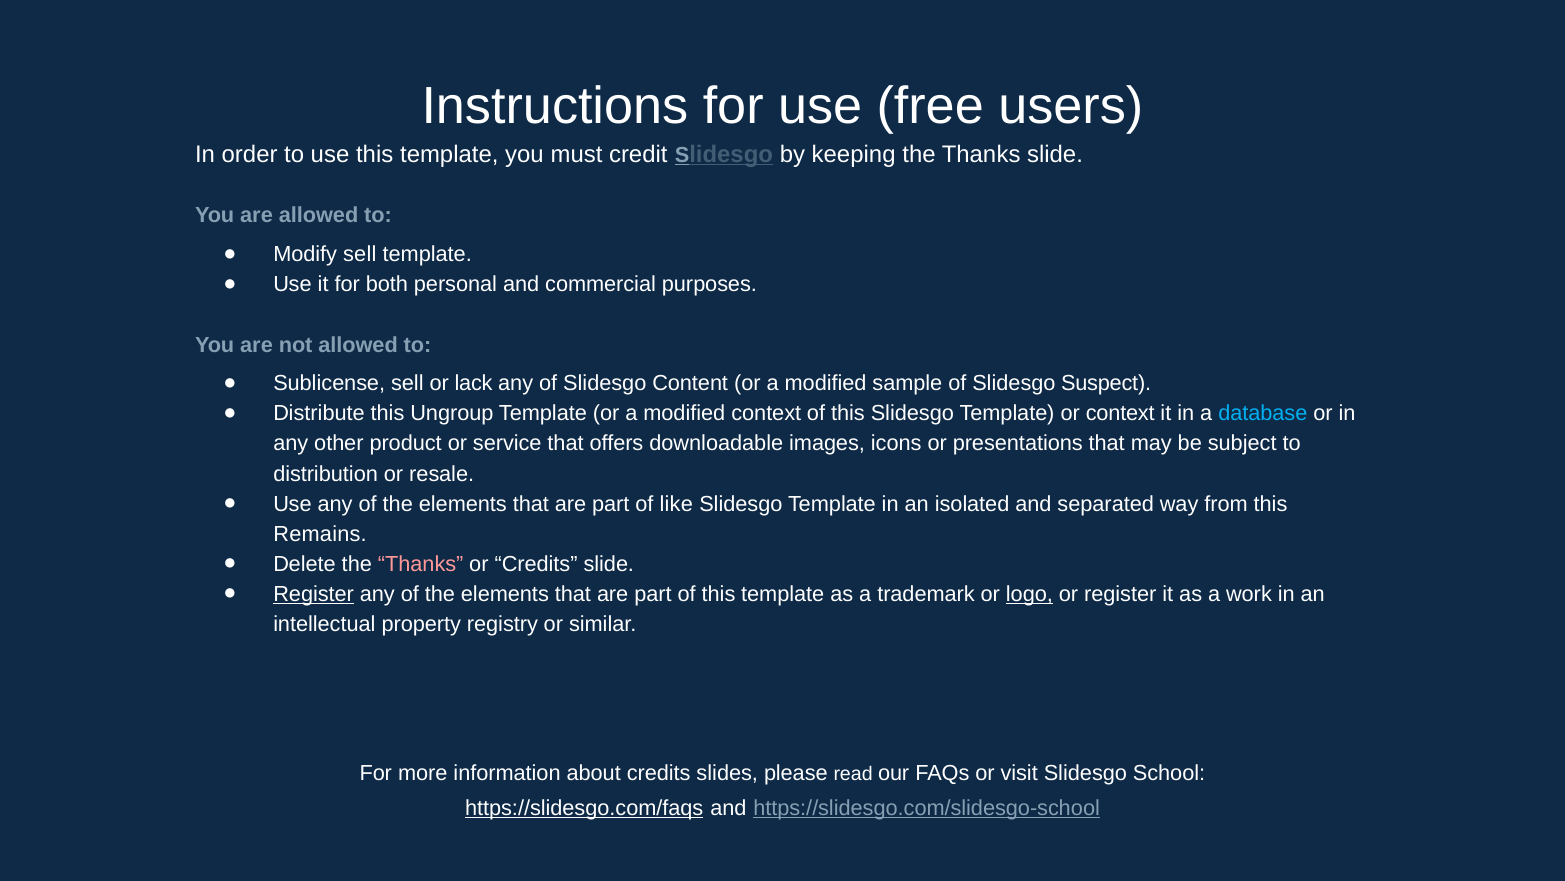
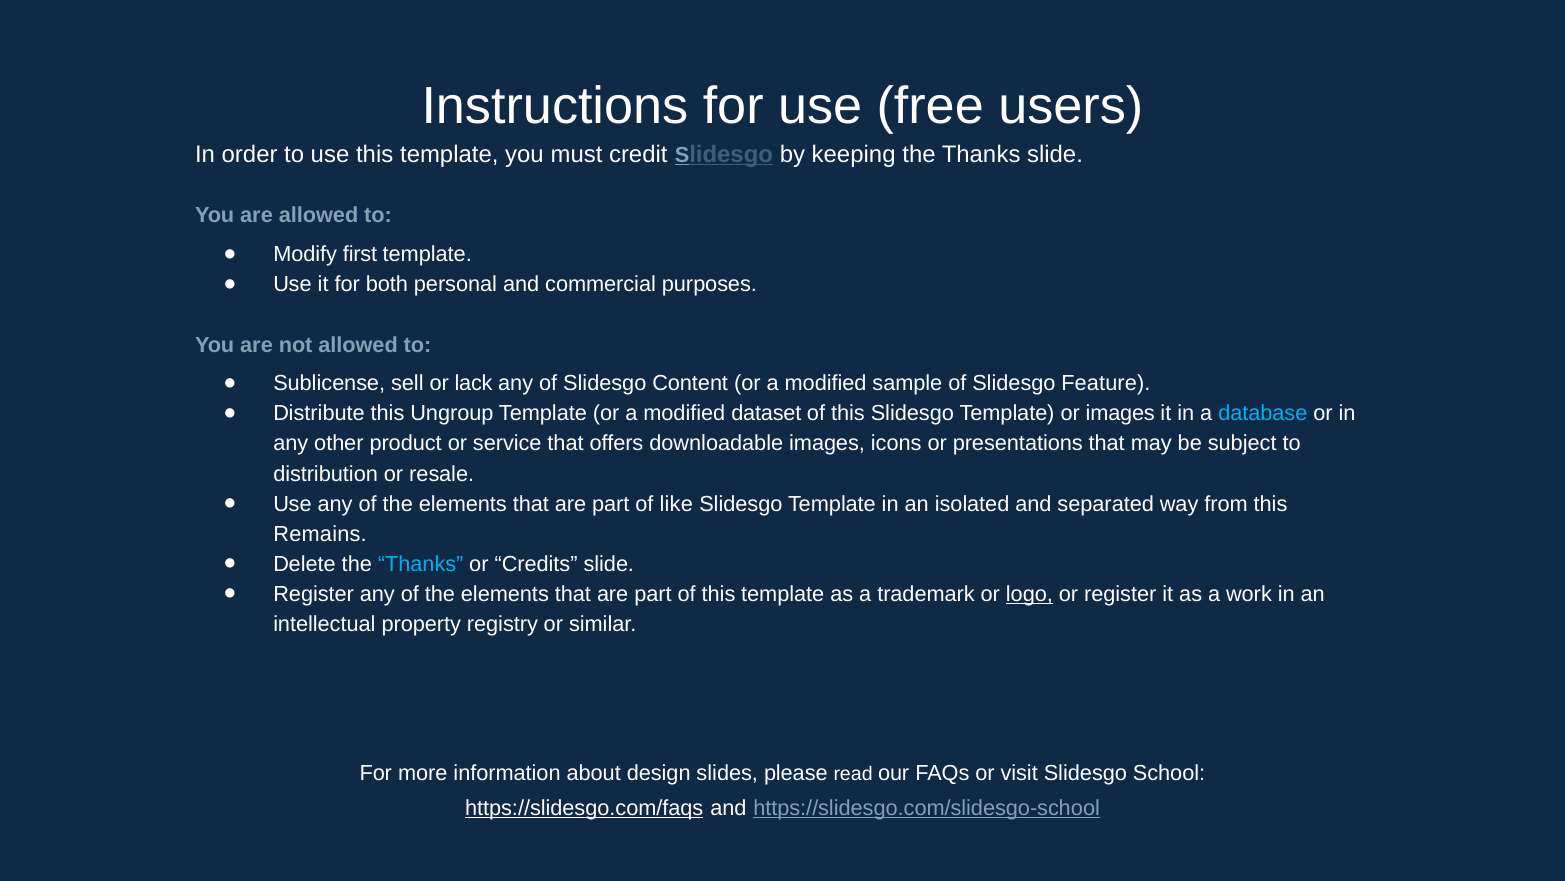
Modify sell: sell -> first (360, 254)
Suspect: Suspect -> Feature (1106, 383)
modified context: context -> dataset (766, 413)
or context: context -> images (1120, 413)
Thanks colour: pink -> light blue (421, 563)
Register underline: present -> none (314, 594)
about credits: credits -> design (659, 772)
